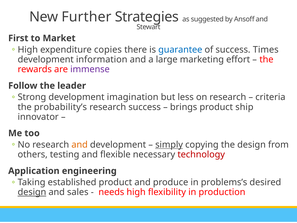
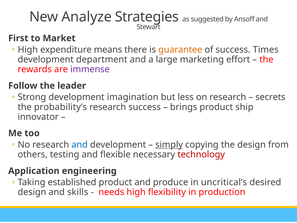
Further: Further -> Analyze (87, 17)
copies: copies -> means (108, 50)
guarantee colour: blue -> orange (180, 50)
information: information -> department (102, 59)
criteria: criteria -> secrets (270, 97)
and colour: orange -> blue (80, 145)
problems’s: problems’s -> uncritical’s (224, 182)
design underline: present -> none (32, 192)
sales: sales -> skills (78, 192)
